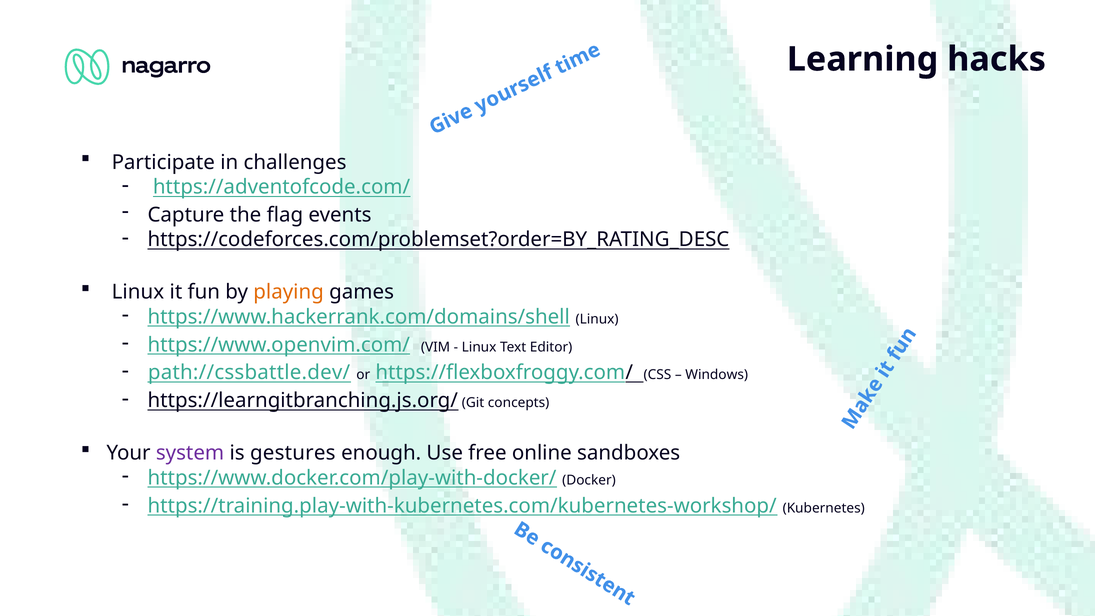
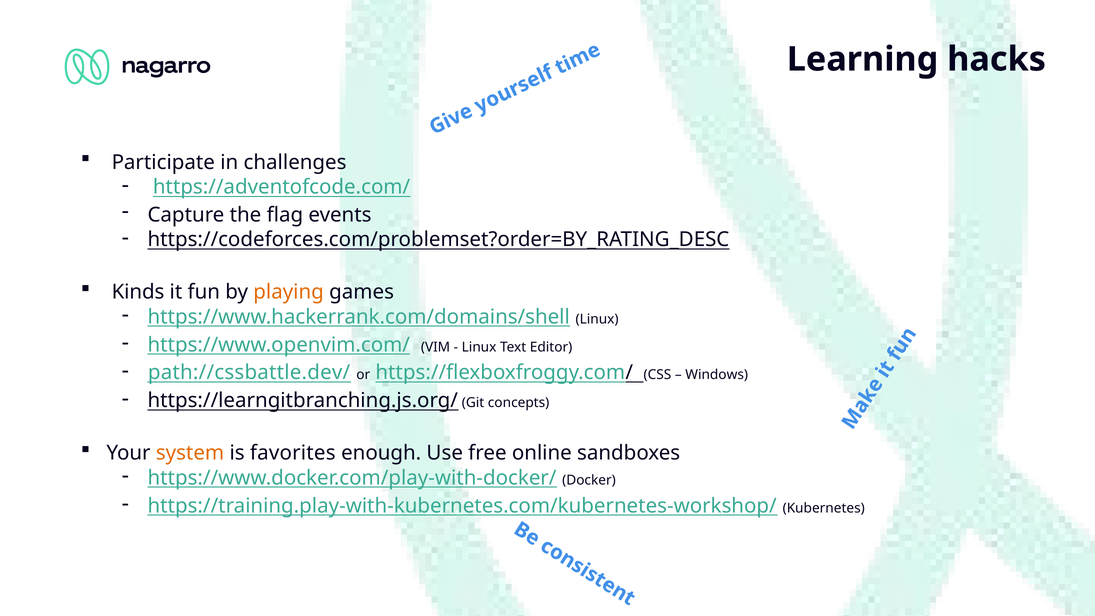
Linux: Linux -> Kinds (138, 292)
system colour: purple -> orange (190, 453)
gestures: gestures -> favorites (293, 453)
